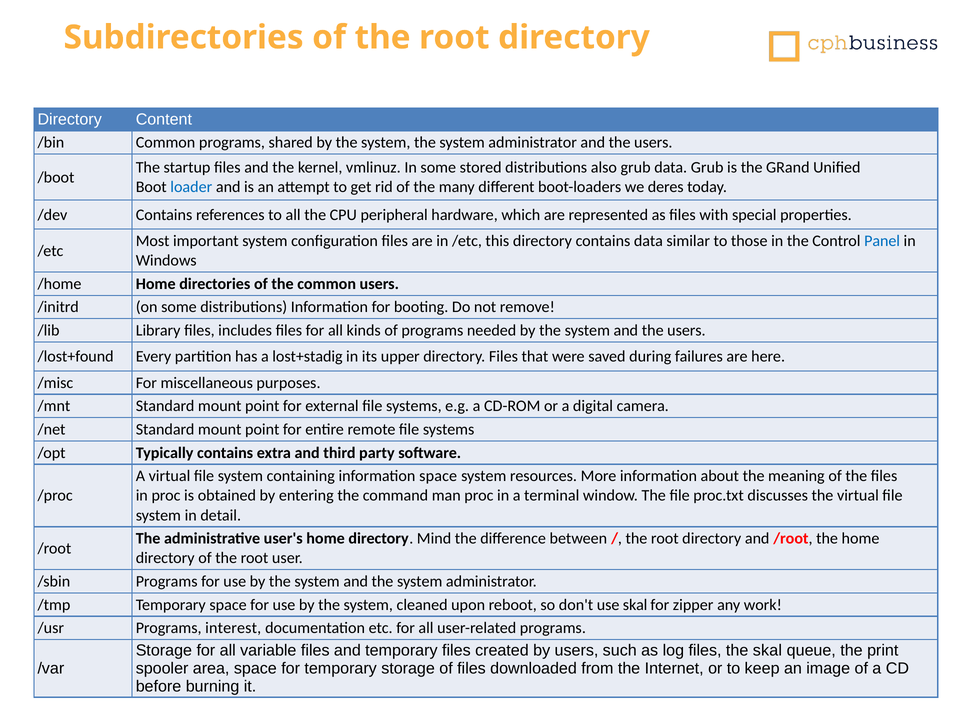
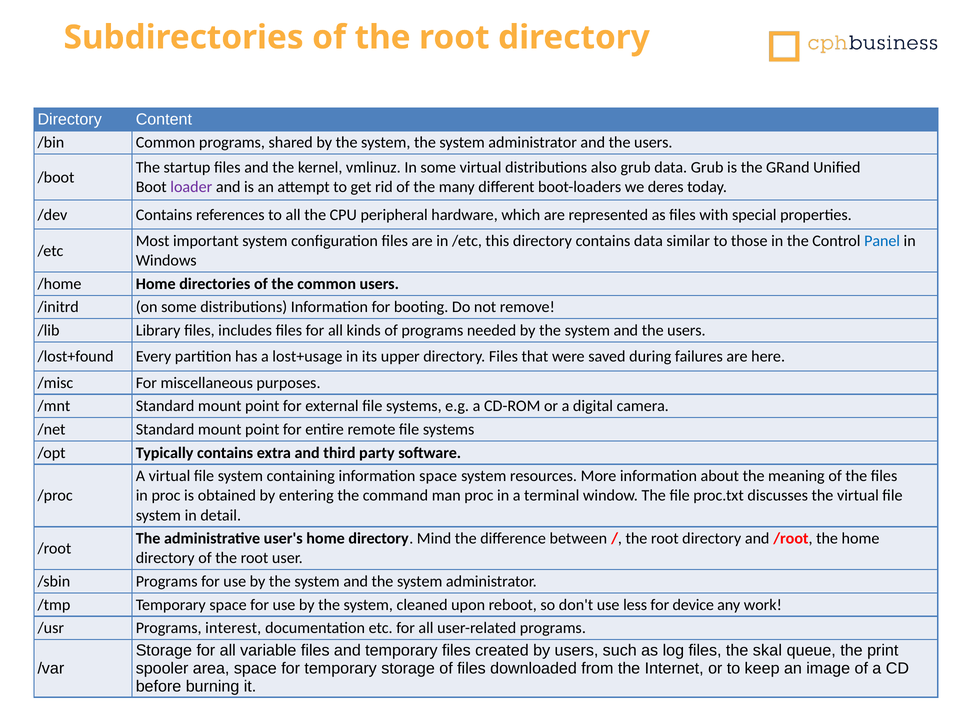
some stored: stored -> virtual (481, 168)
loader colour: blue -> purple (191, 187)
lost+stadig: lost+stadig -> lost+usage (307, 357)
use skal: skal -> less (635, 605)
zipper: zipper -> device (693, 605)
